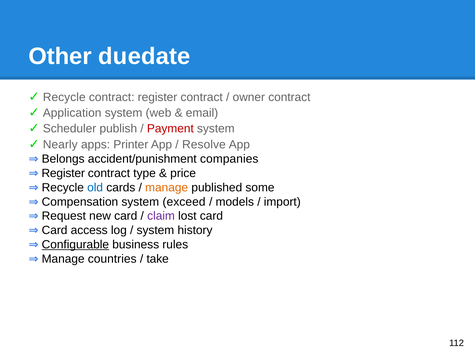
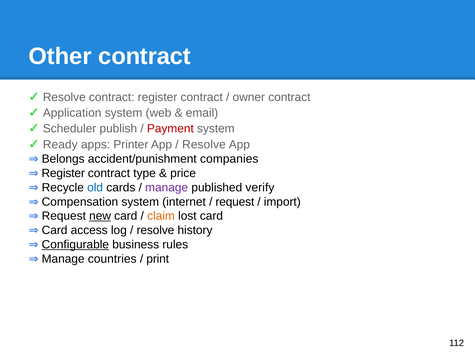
Other duedate: duedate -> contract (145, 56)
Recycle: Recycle -> Resolve (64, 97)
Nearly: Nearly -> Ready (60, 145)
manage colour: orange -> purple (167, 188)
some: some -> verify (260, 188)
exceed: exceed -> internet (184, 202)
models: models -> request (235, 202)
new underline: none -> present (100, 216)
claim colour: purple -> orange (161, 216)
system: system -> resolve (155, 230)
take: take -> print (158, 259)
